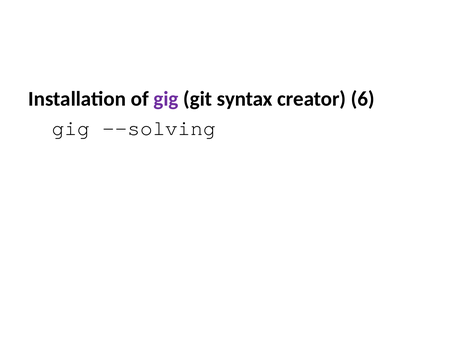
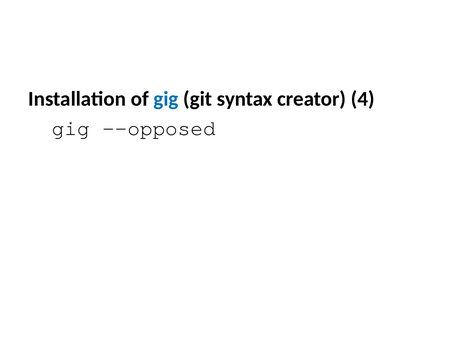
gig colour: purple -> blue (166, 99)
6: 6 -> 4 (363, 99)
--solving: --solving -> --opposed (159, 128)
